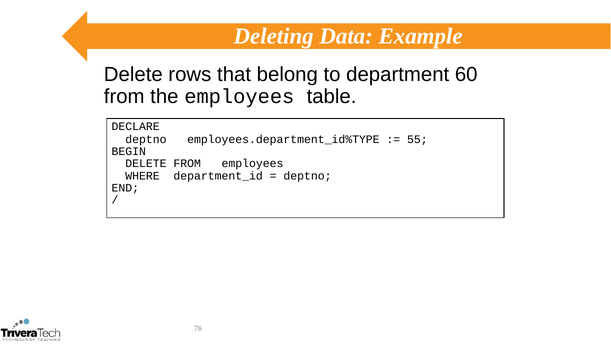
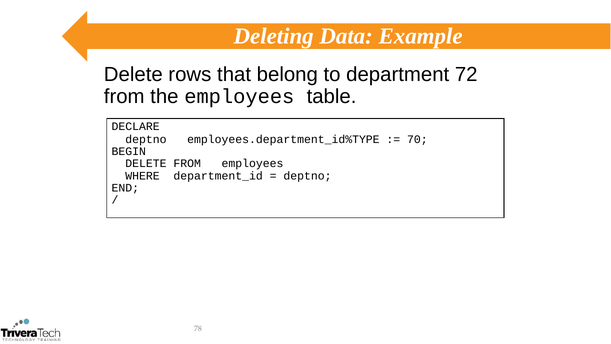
60: 60 -> 72 (466, 74)
55: 55 -> 70 (417, 139)
